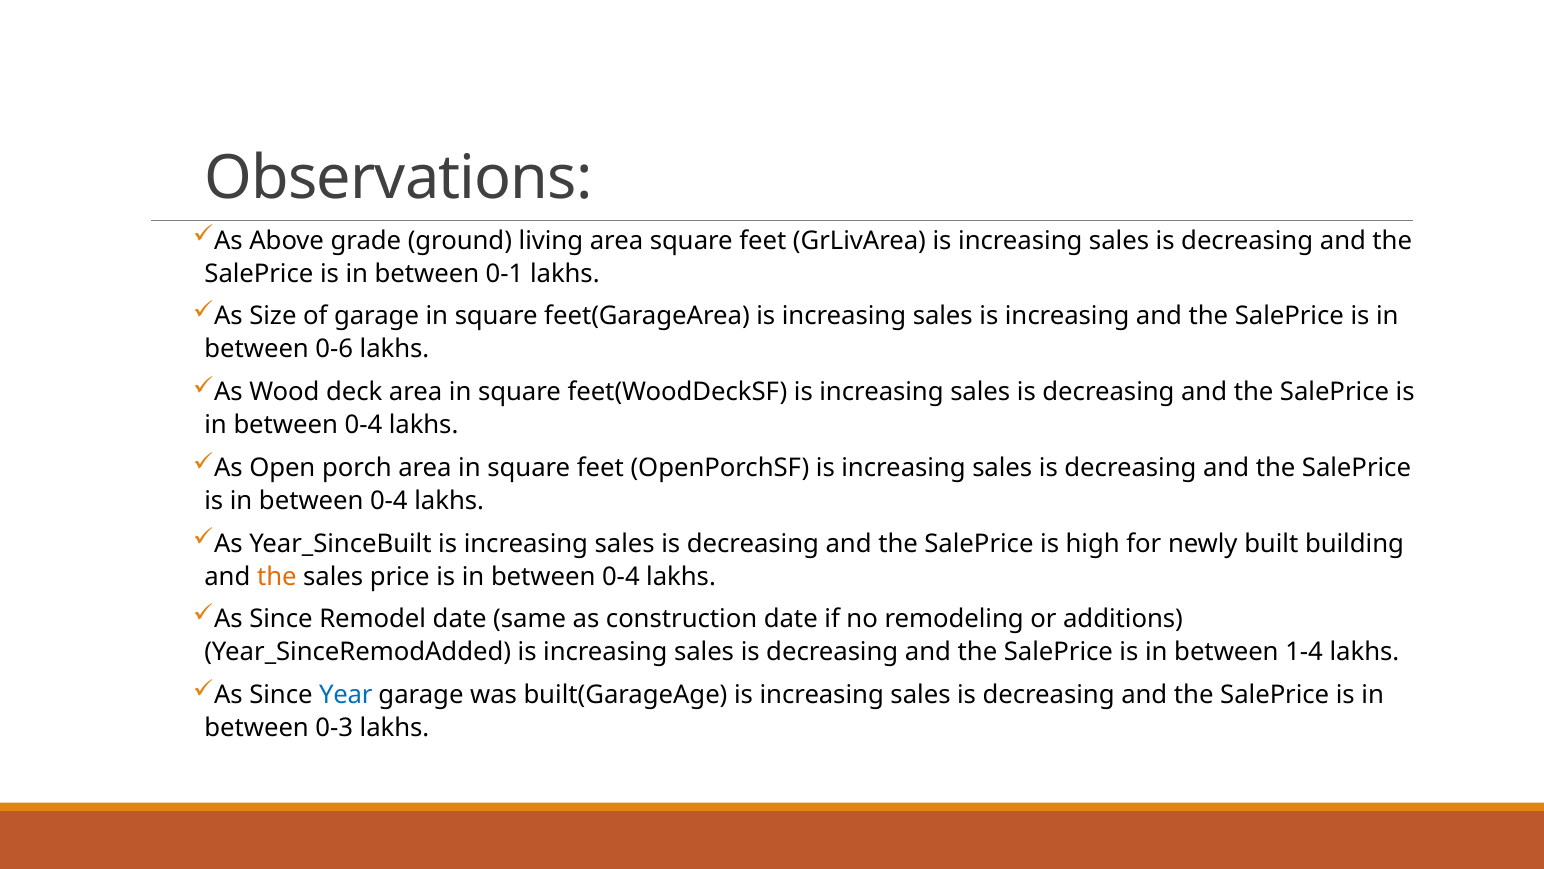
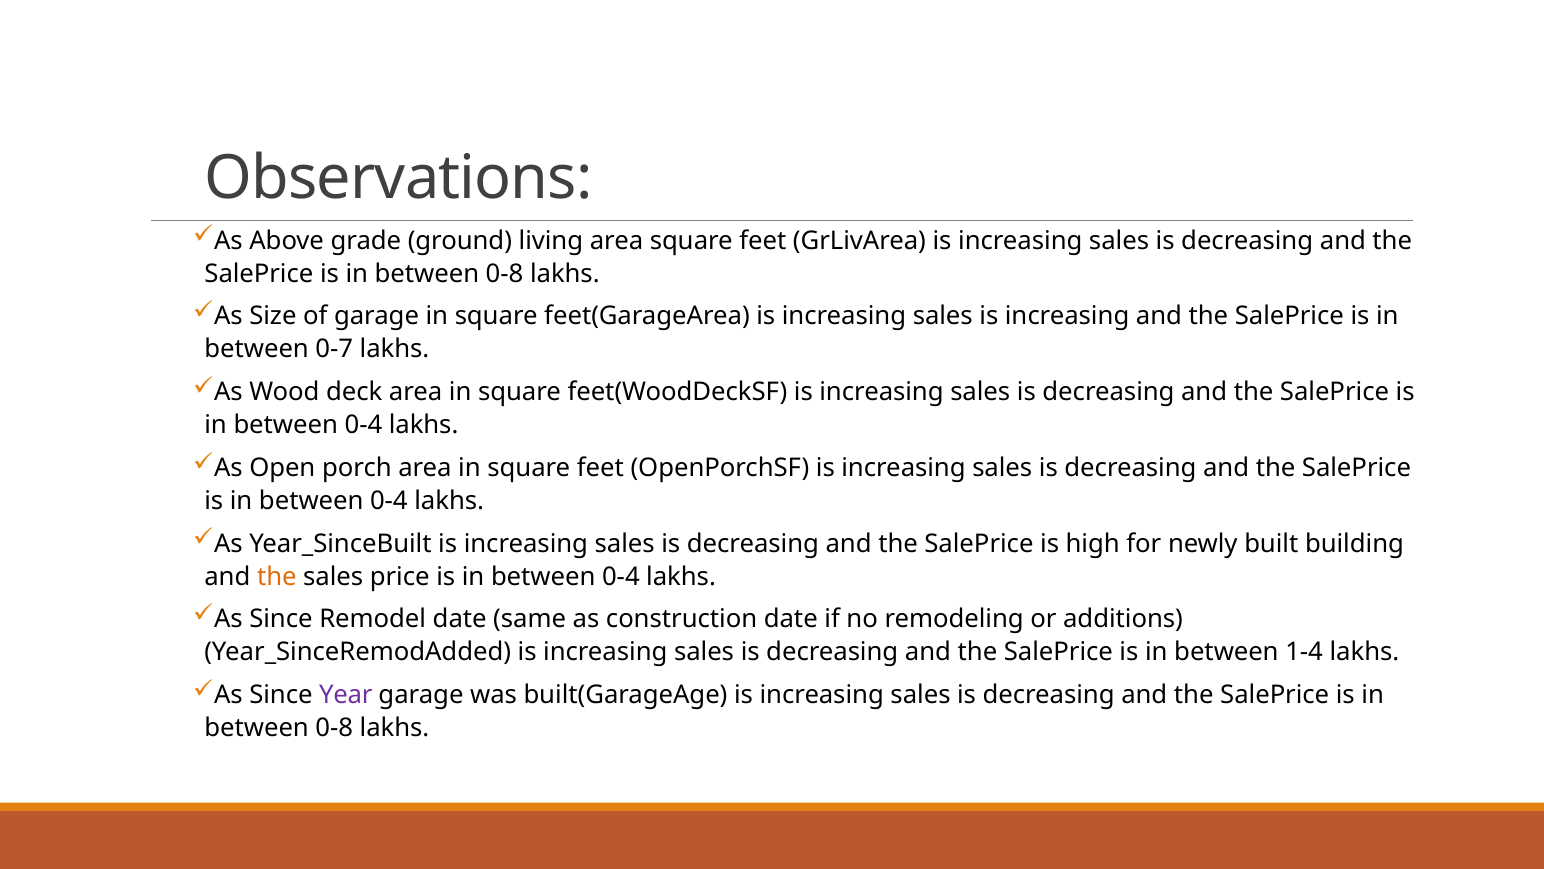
0-1: 0-1 -> 0-8 (505, 274)
0-6: 0-6 -> 0-7 (334, 349)
Year colour: blue -> purple (346, 695)
0-3: 0-3 -> 0-8 (334, 728)
